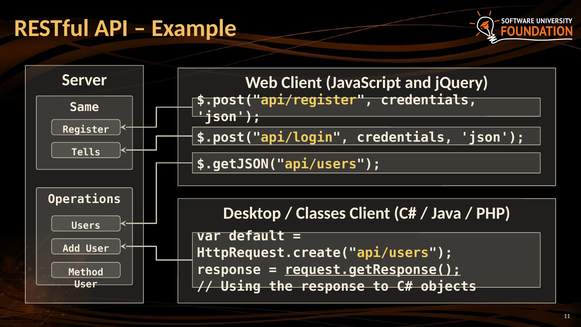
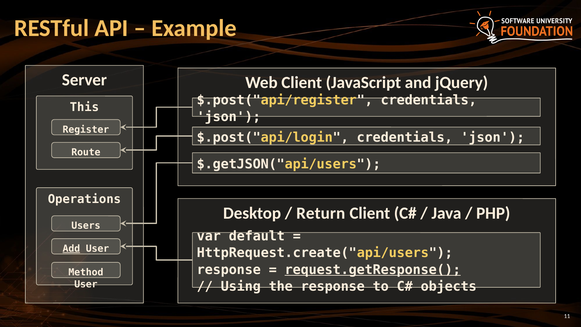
Same: Same -> This (84, 107)
Tells: Tells -> Route (86, 152)
Classes: Classes -> Return (321, 213)
Add underline: none -> present (71, 249)
